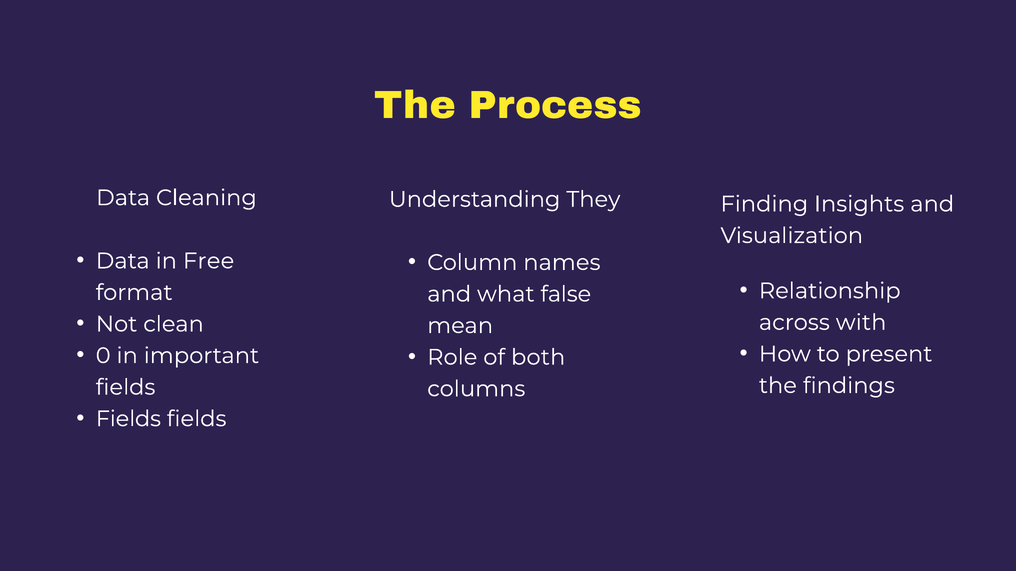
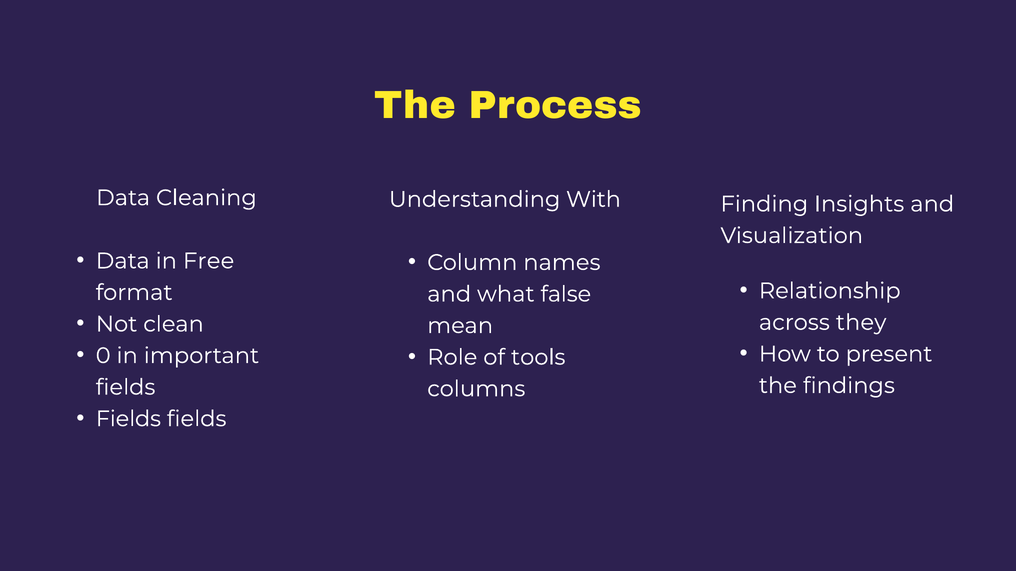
They: They -> With (593, 200)
with: with -> they (861, 323)
both: both -> tools (538, 358)
